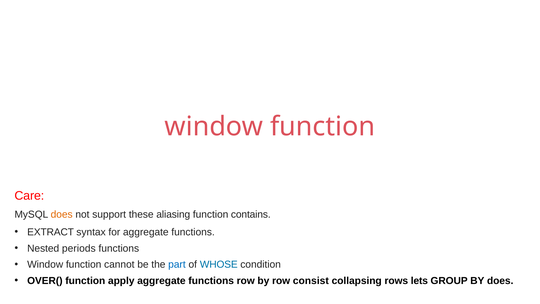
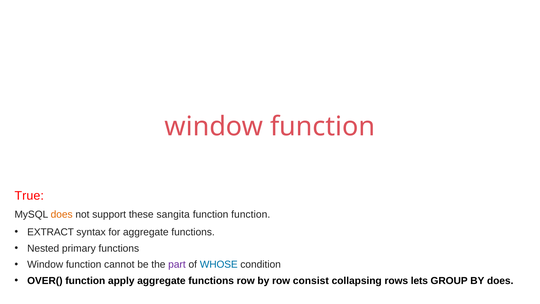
Care: Care -> True (29, 196)
aliasing: aliasing -> sangita (173, 214)
function contains: contains -> function (251, 214)
periods: periods -> primary (79, 248)
part colour: blue -> purple (177, 264)
